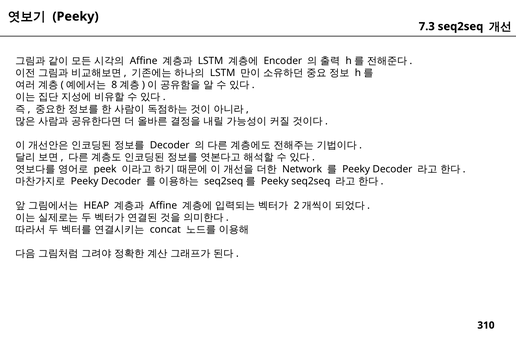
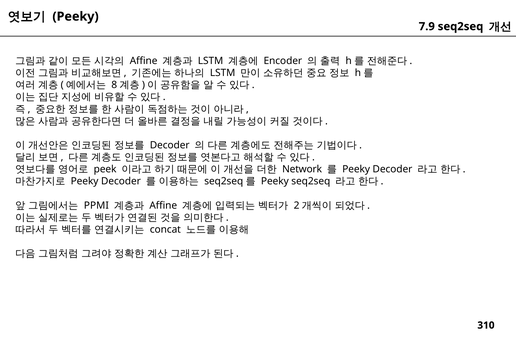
7.3: 7.3 -> 7.9 (427, 26)
HEAP: HEAP -> PPMI (96, 205)
